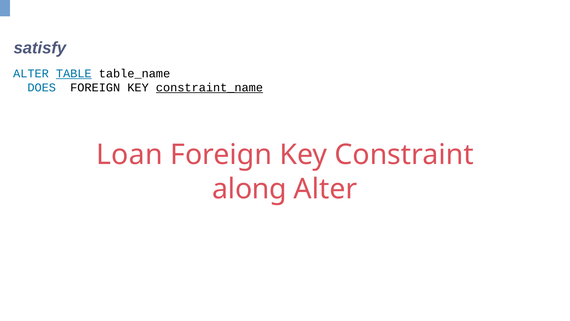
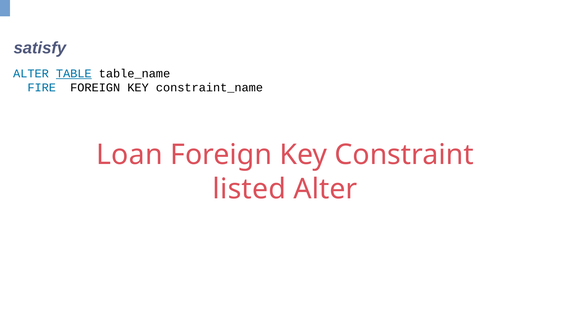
DOES: DOES -> FIRE (42, 88)
constraint_name underline: present -> none (209, 88)
along: along -> listed (249, 189)
